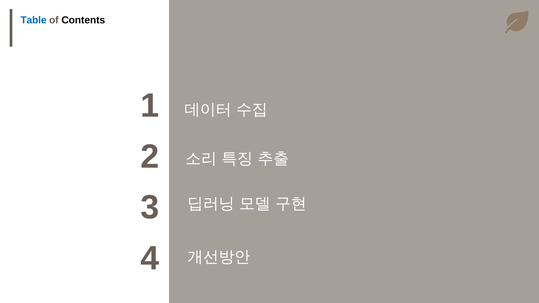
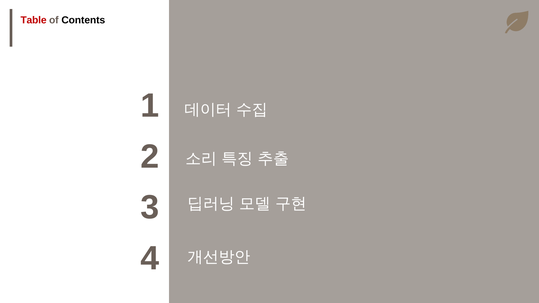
Table colour: blue -> red (34, 20)
